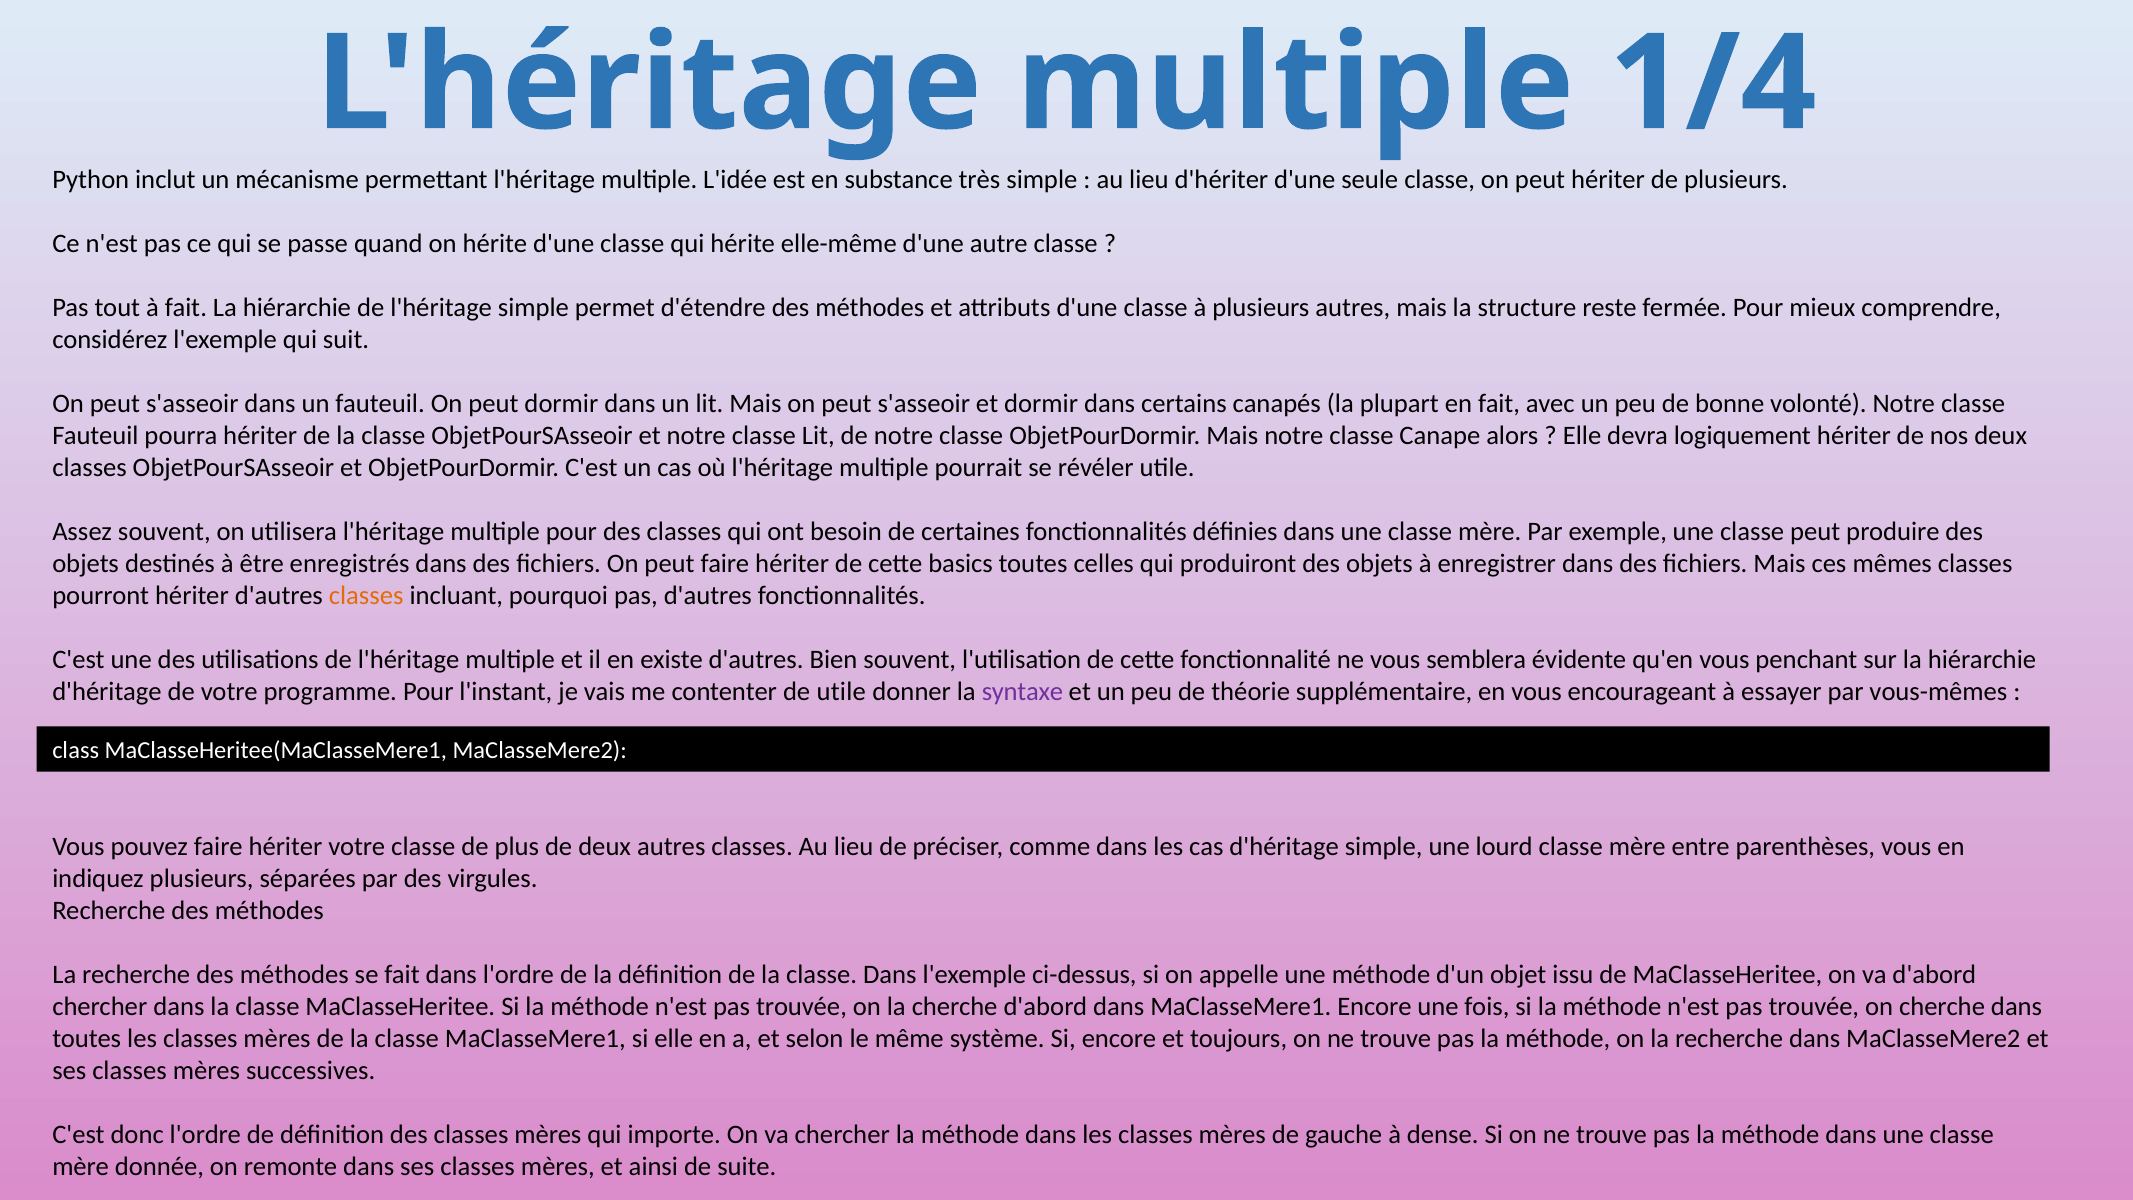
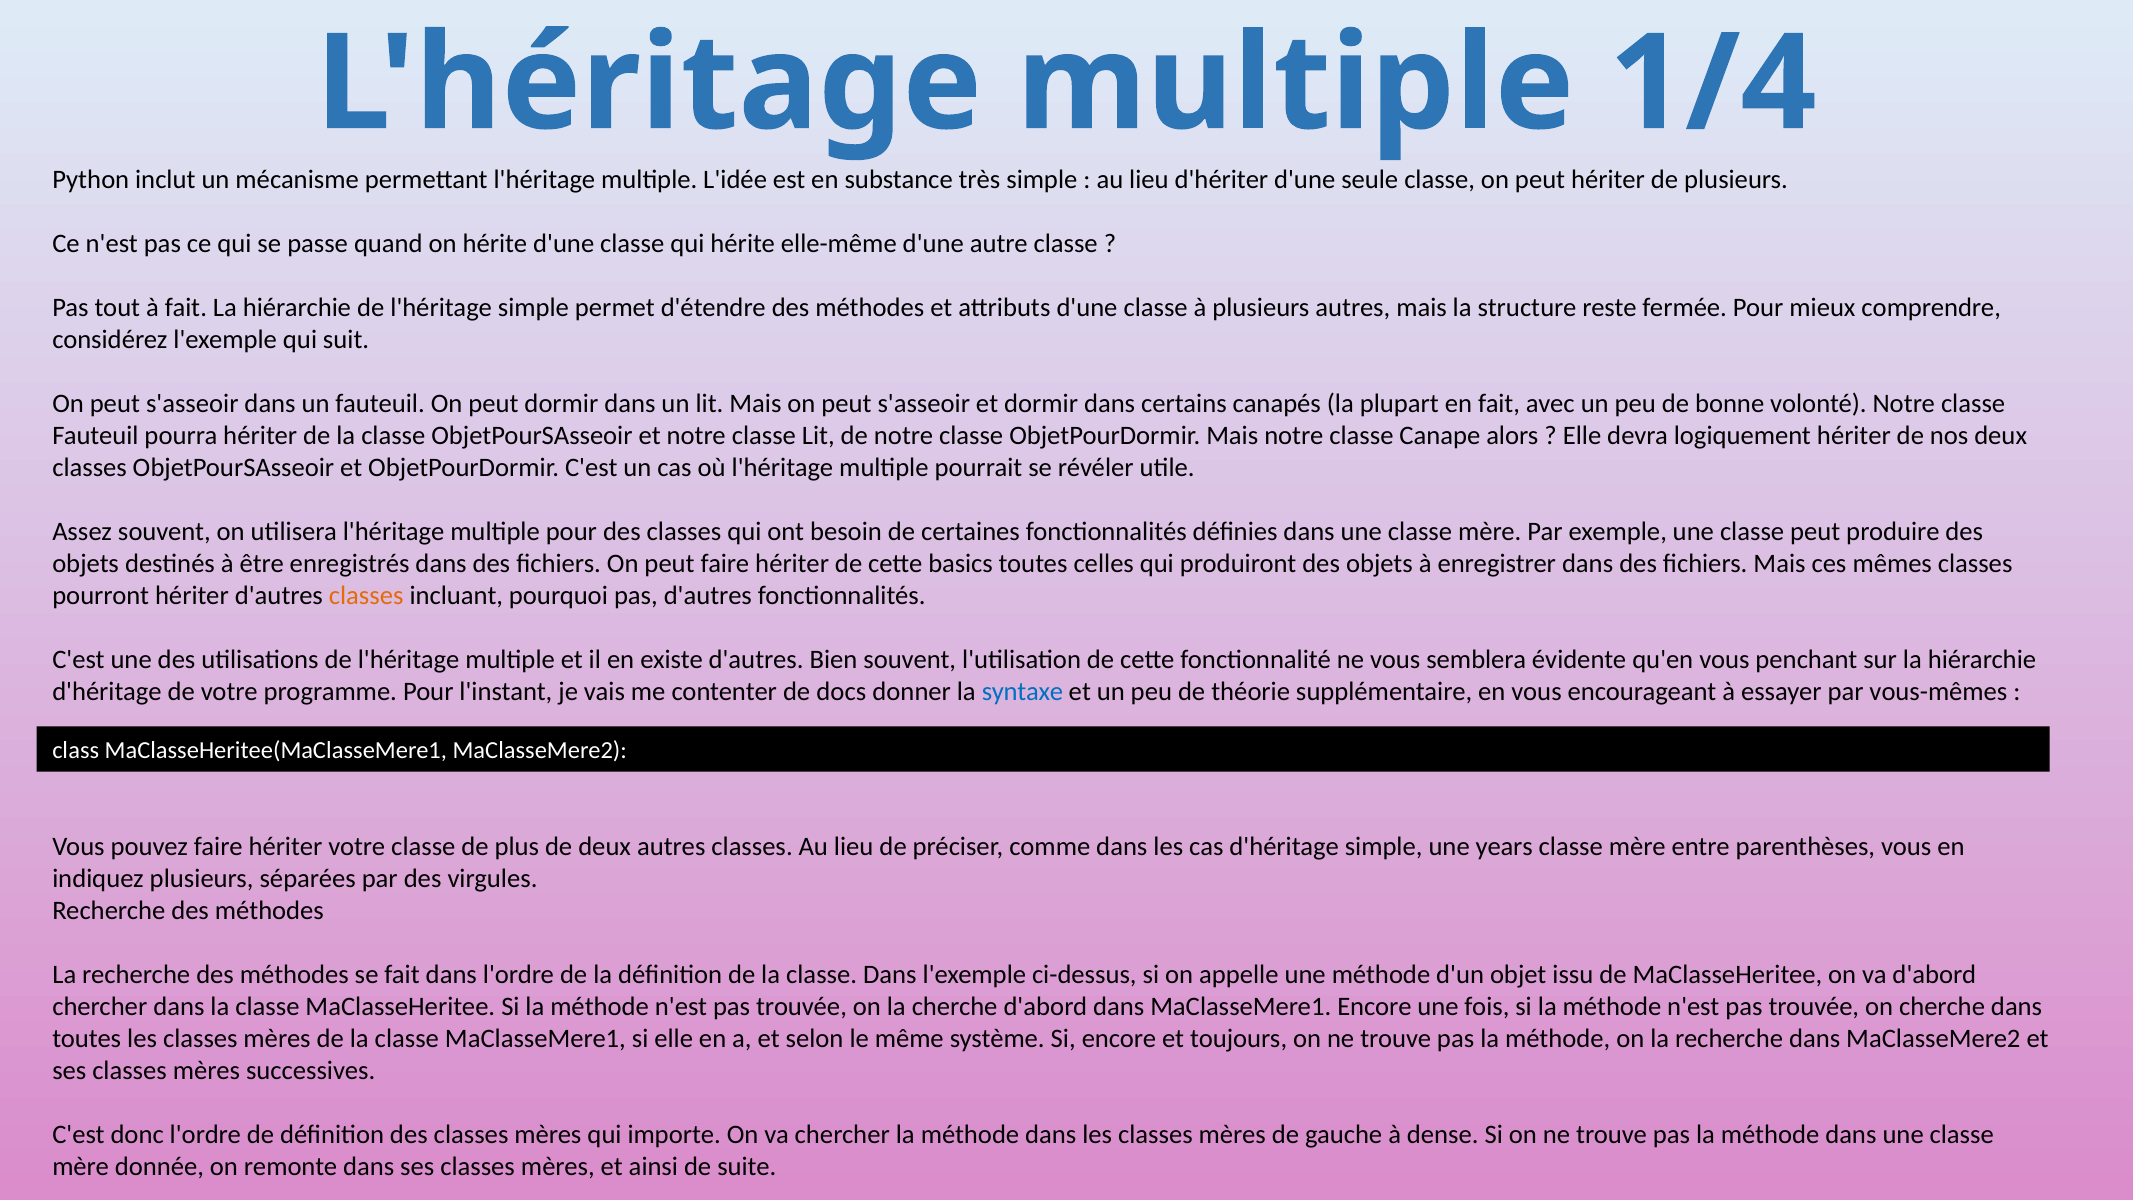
de utile: utile -> docs (841, 691)
syntaxe colour: purple -> blue (1022, 691)
lourd: lourd -> years (1504, 847)
